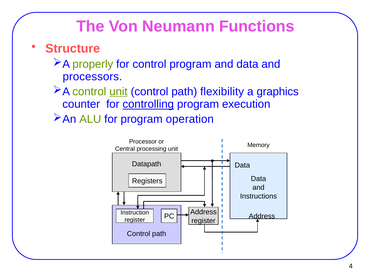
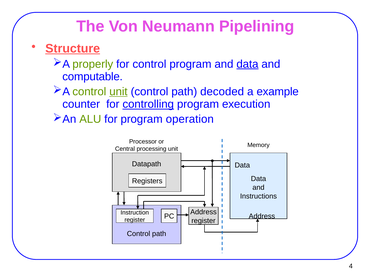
Functions: Functions -> Pipelining (257, 26)
Structure underline: none -> present (73, 49)
data underline: none -> present (247, 64)
processors: processors -> computable (93, 77)
flexibility: flexibility -> decoded (222, 91)
graphics: graphics -> example (278, 91)
